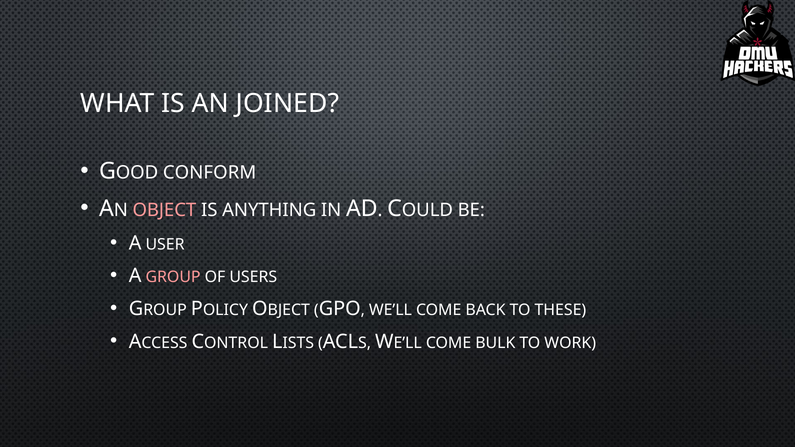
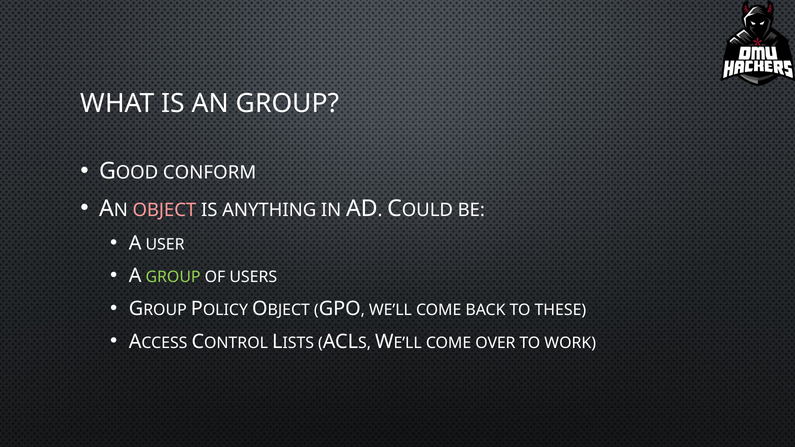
AN JOINED: JOINED -> GROUP (288, 104)
GROUP colour: pink -> light green (173, 277)
BULK: BULK -> OVER (495, 343)
